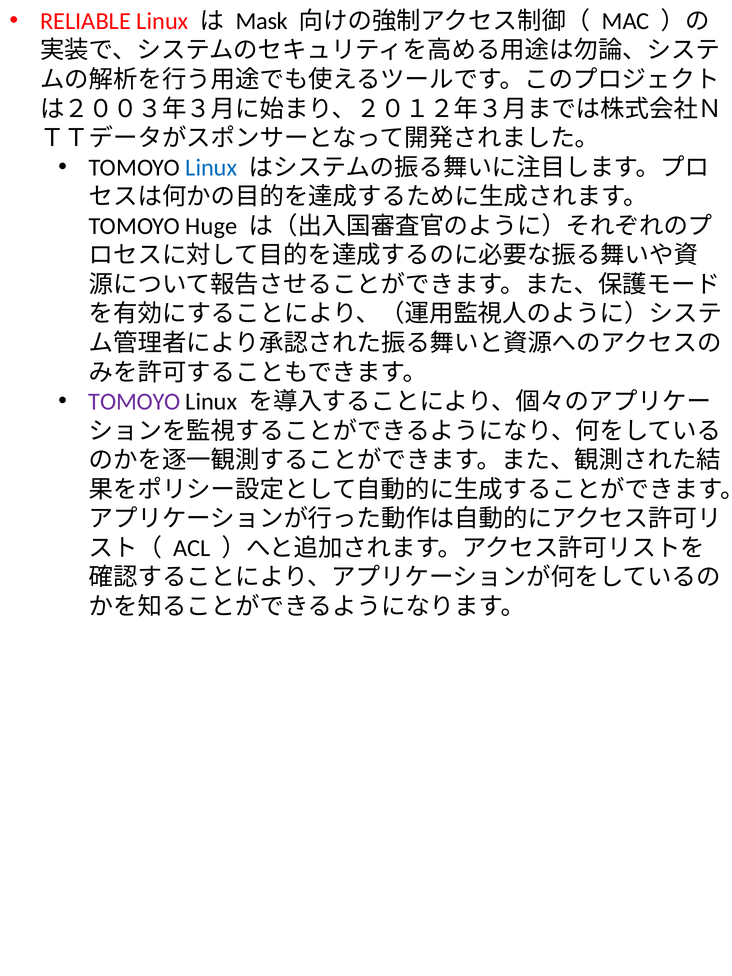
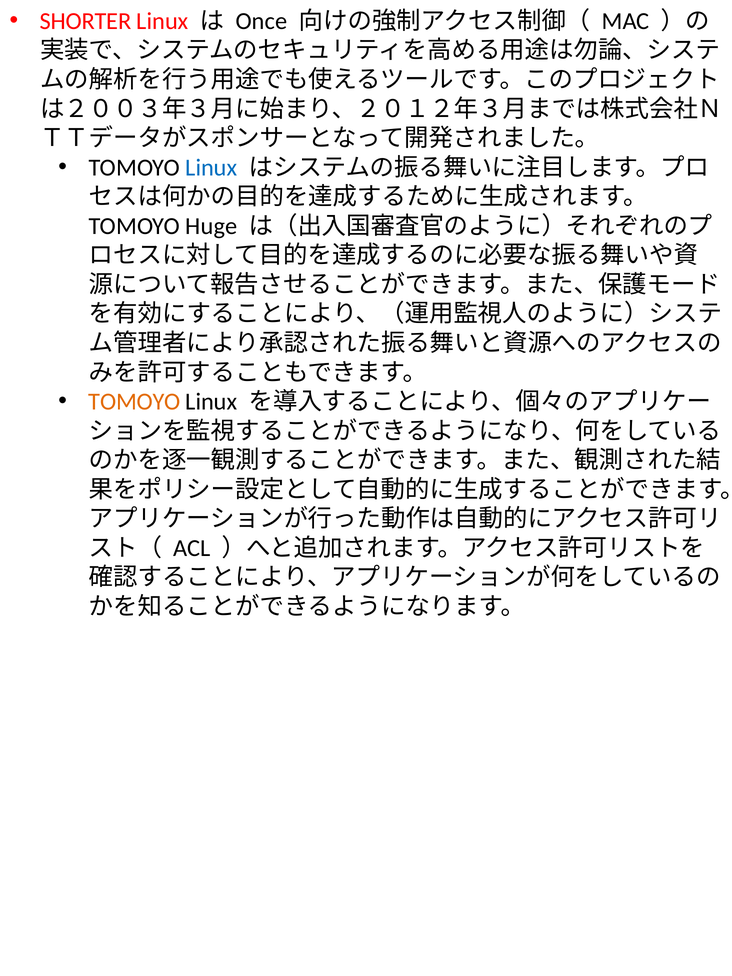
RELIABLE: RELIABLE -> SHORTER (86, 21)
Mask: Mask -> Once (262, 21)
TOMOYO colour: purple -> orange (134, 402)
